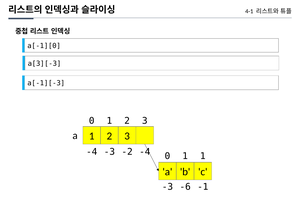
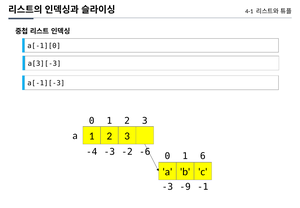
-2 -4: -4 -> -6 (145, 152)
1 1: 1 -> 6 (203, 156)
-6: -6 -> -9 (185, 187)
